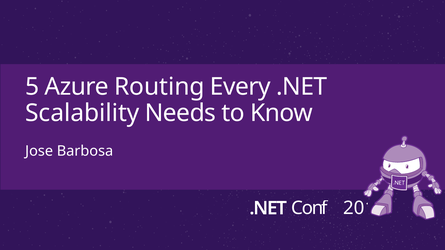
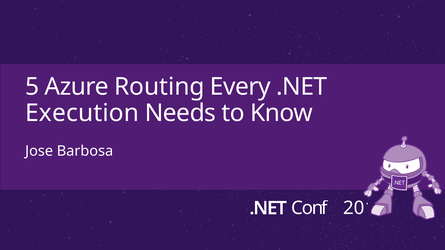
Scalability: Scalability -> Execution (82, 113)
